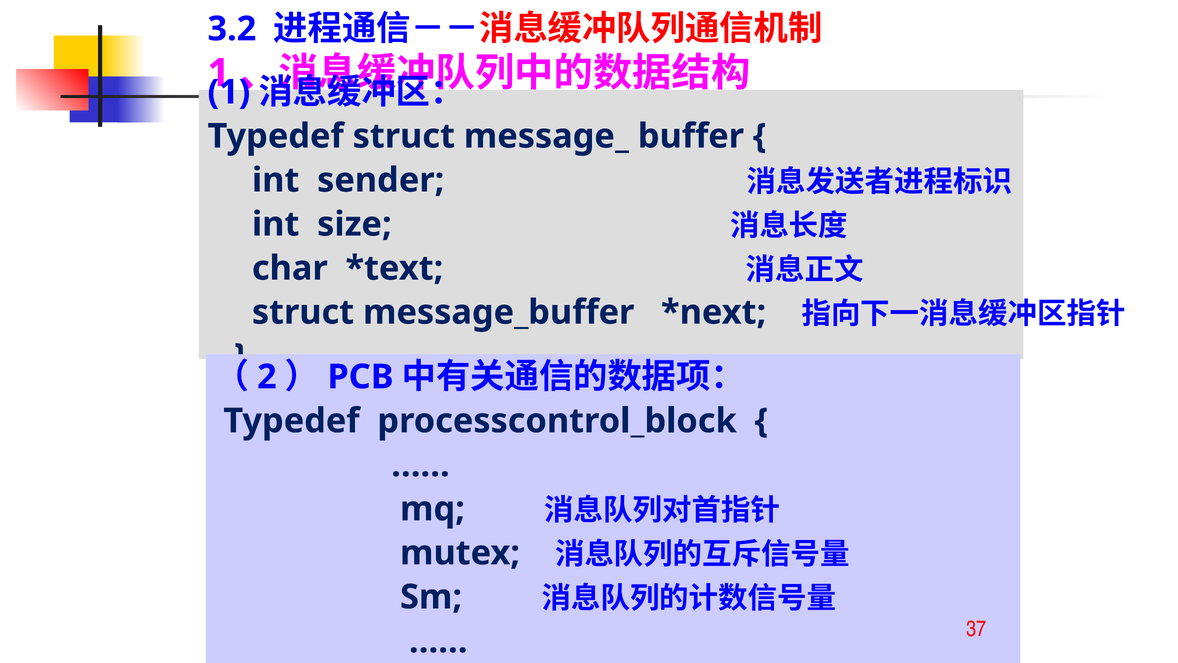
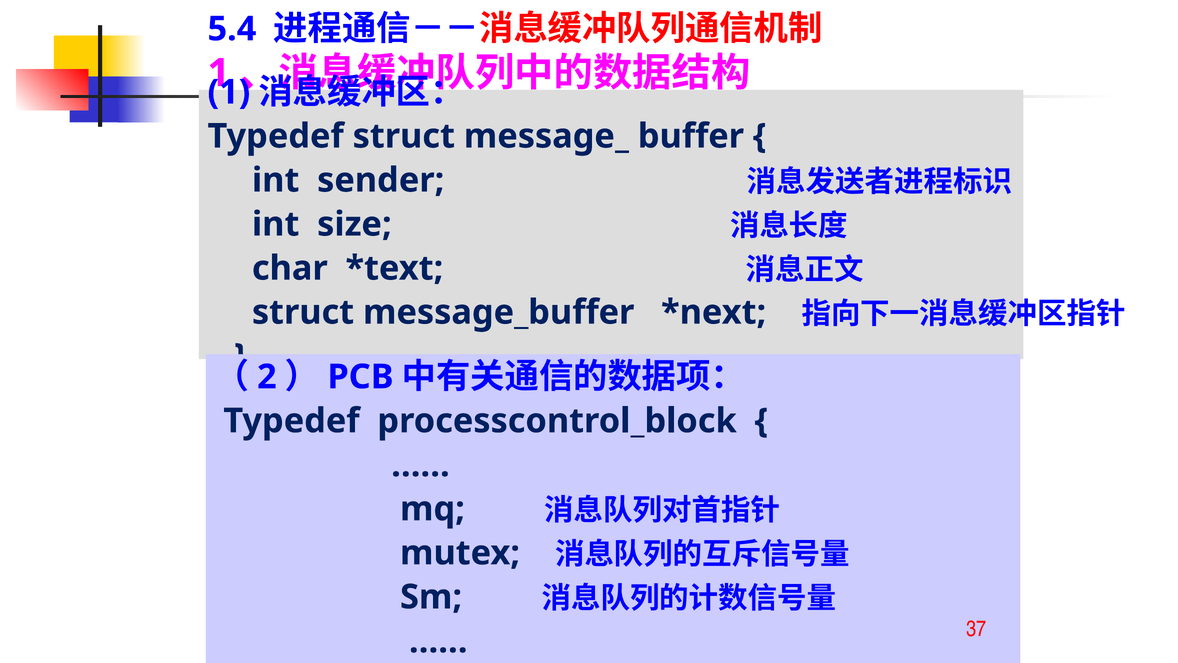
3.2: 3.2 -> 5.4 (232, 29)
